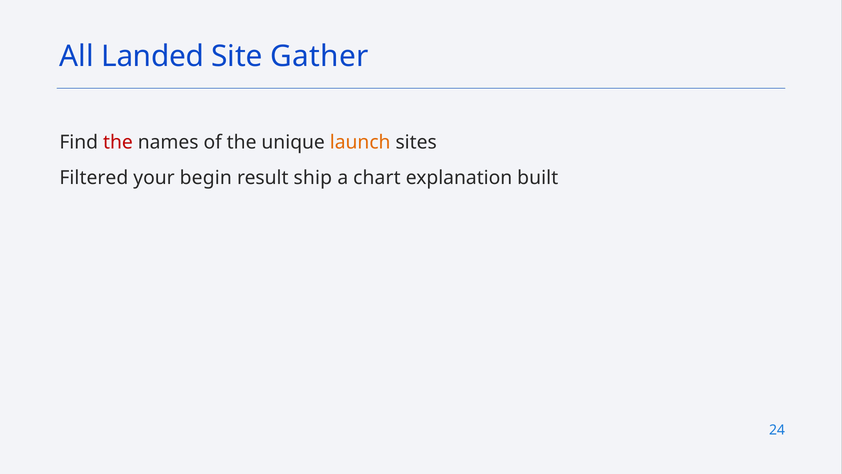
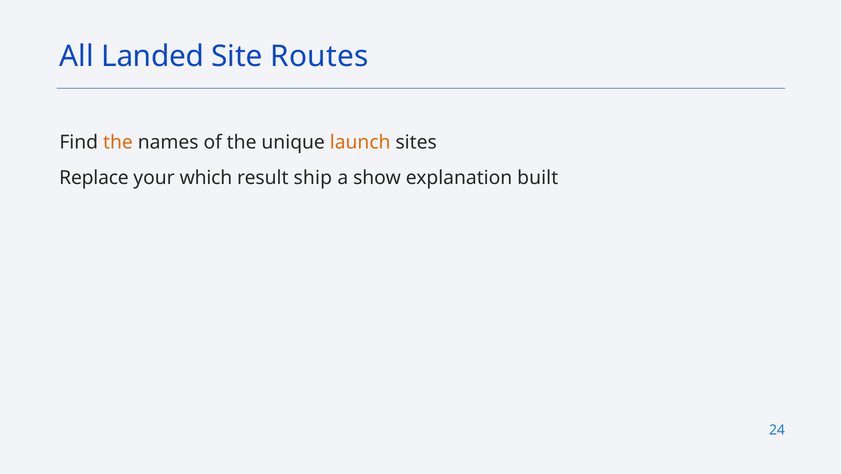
Gather: Gather -> Routes (319, 56)
the colour: red -> orange (118, 142)
Filtered: Filtered -> Replace (94, 177)
begin: begin -> which (206, 177)
chart: chart -> show (377, 177)
